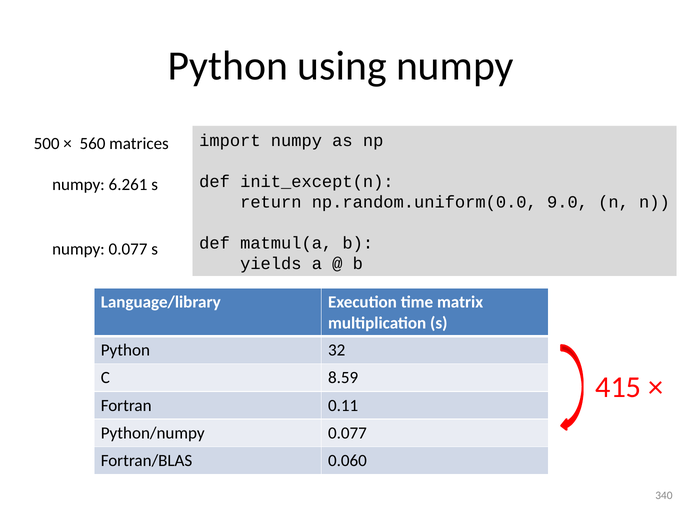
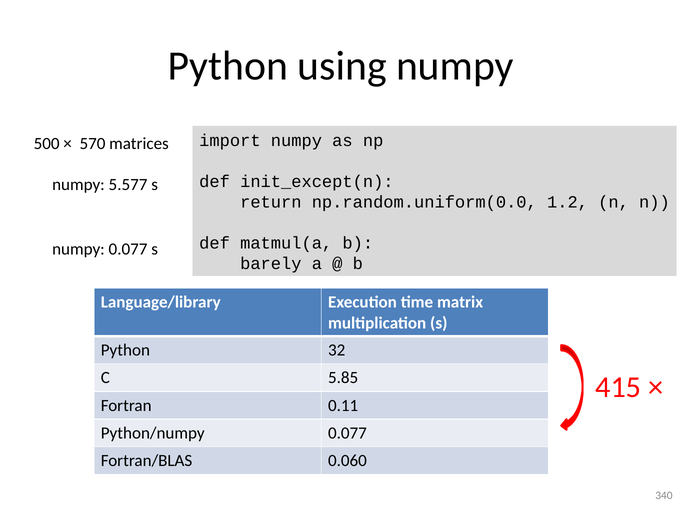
560: 560 -> 570 (92, 143)
6.261: 6.261 -> 5.577 (128, 185)
9.0: 9.0 -> 1.2 (568, 202)
yields: yields -> barely (271, 263)
8.59: 8.59 -> 5.85 (343, 377)
